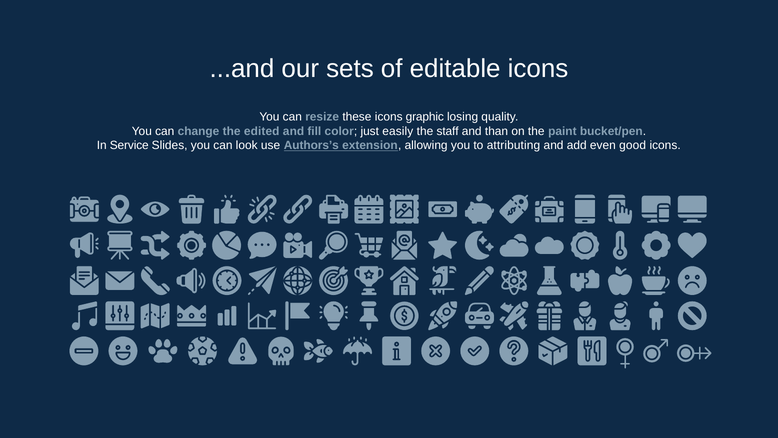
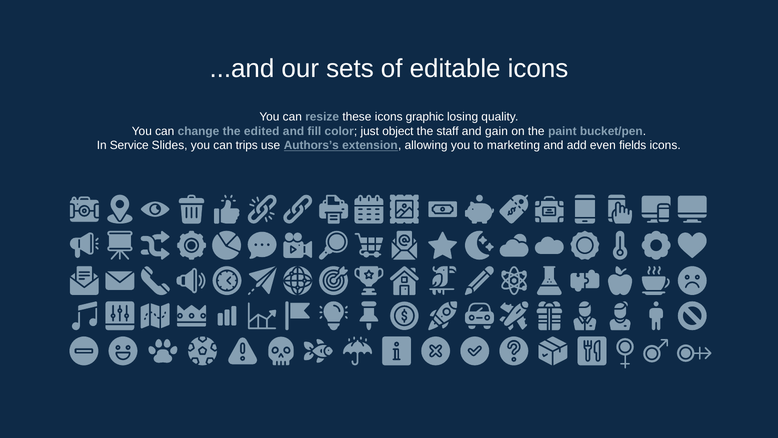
easily: easily -> object (398, 131)
than: than -> gain (496, 131)
look: look -> trips (247, 145)
attributing: attributing -> marketing (513, 145)
good: good -> fields (633, 145)
